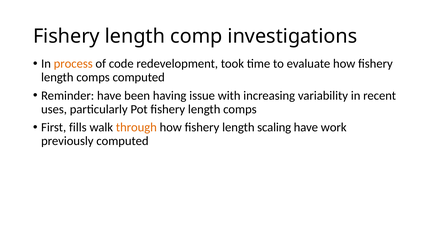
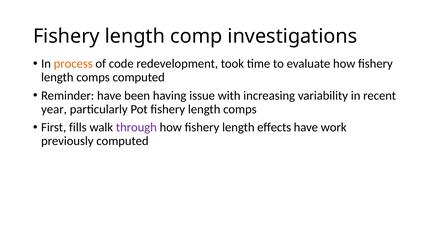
uses: uses -> year (54, 109)
through colour: orange -> purple (136, 127)
scaling: scaling -> effects (274, 127)
